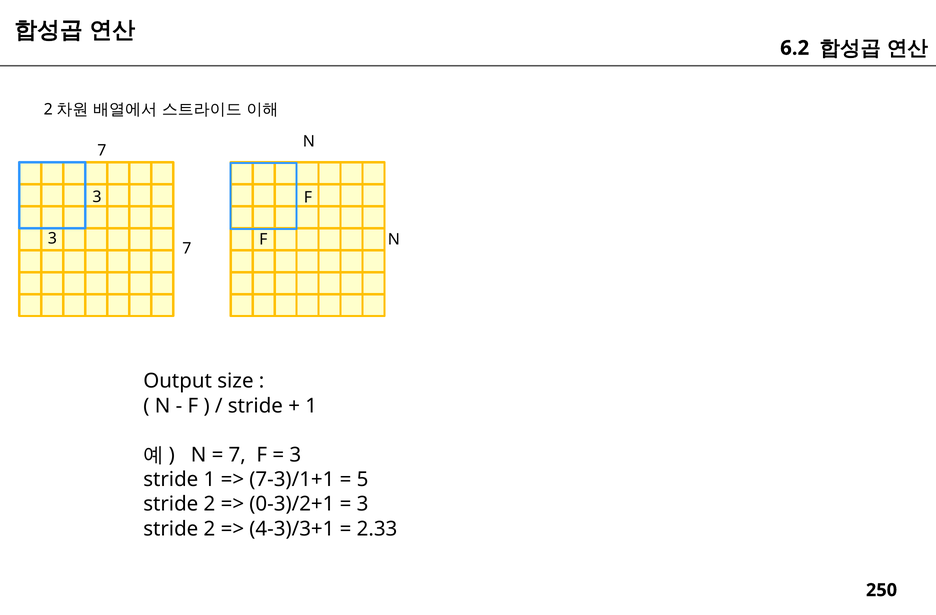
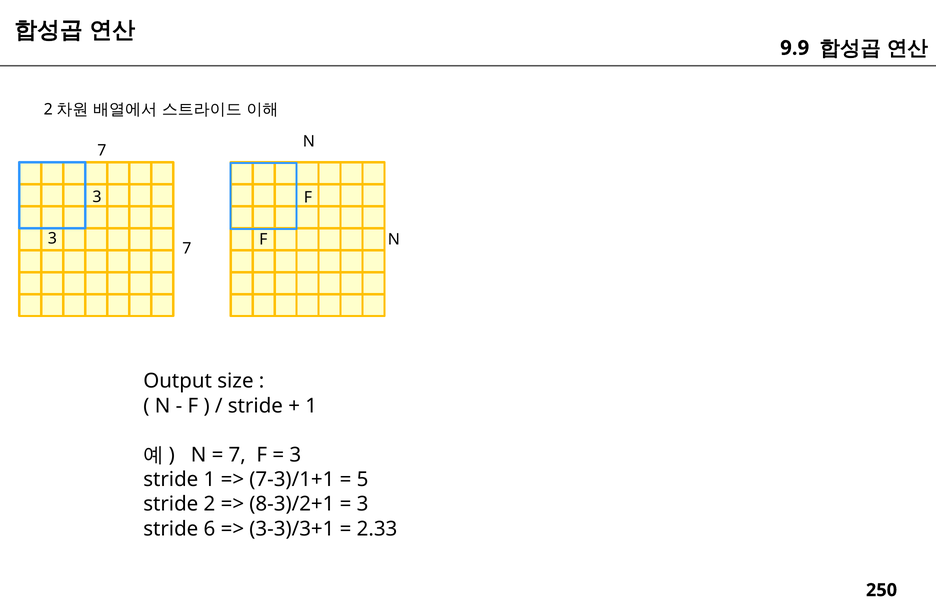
6.2: 6.2 -> 9.9 (795, 48)
0-3)/2+1: 0-3)/2+1 -> 8-3)/2+1 (292, 504)
2: 2 -> 6 (209, 529)
4-3)/3+1: 4-3)/3+1 -> 3-3)/3+1 (292, 529)
